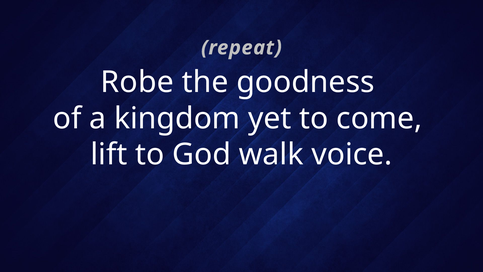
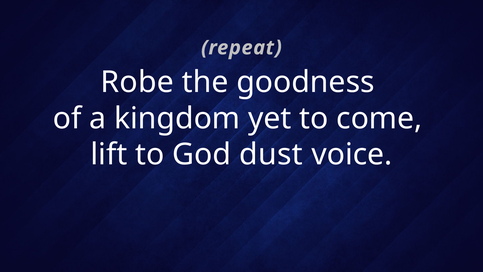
walk: walk -> dust (271, 154)
